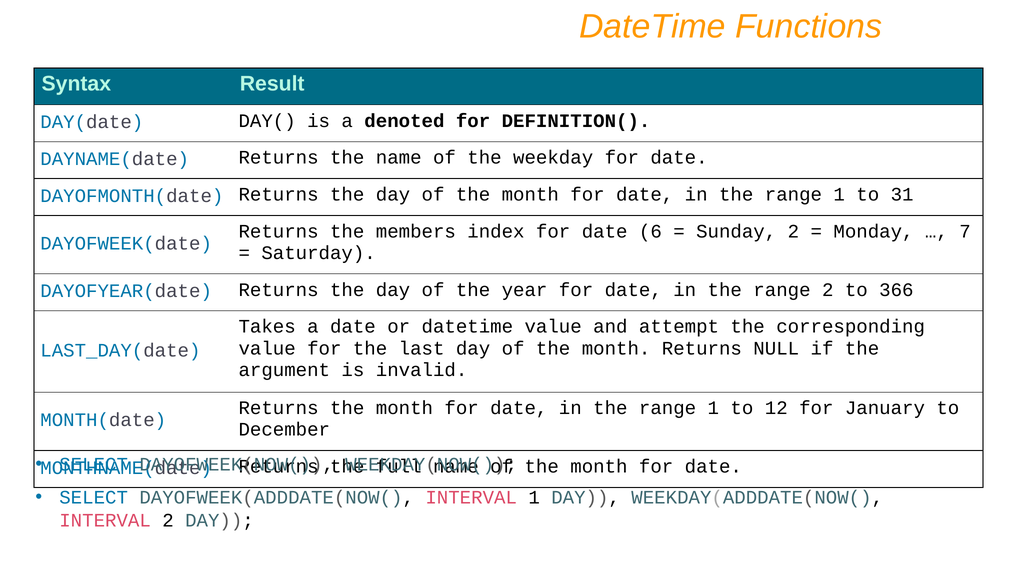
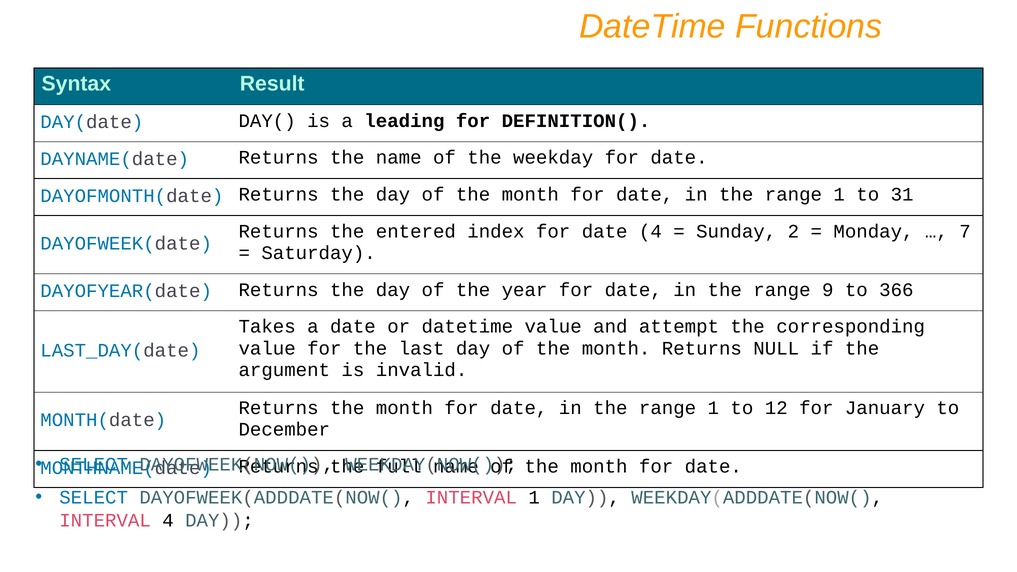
denoted: denoted -> leading (404, 121)
members: members -> entered (416, 231)
date 6: 6 -> 4 (650, 231)
range 2: 2 -> 9 (828, 290)
INTERVAL 2: 2 -> 4 (168, 521)
